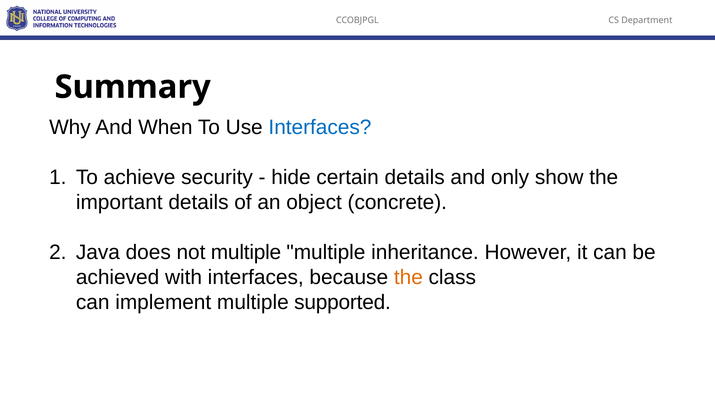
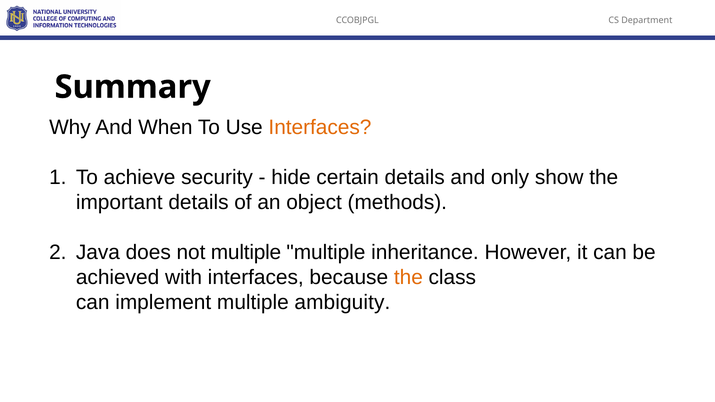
Interfaces colour: blue -> orange (320, 127)
concrete: concrete -> methods (397, 203)
supported: supported -> ambiguity (342, 303)
